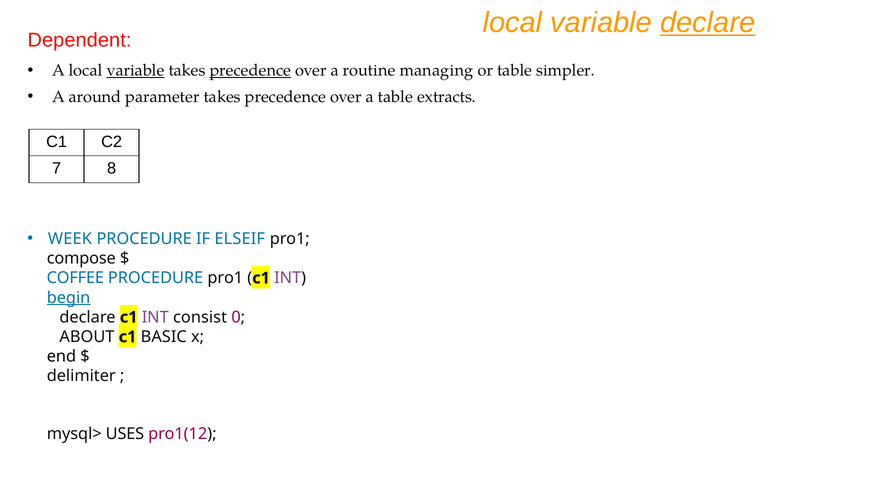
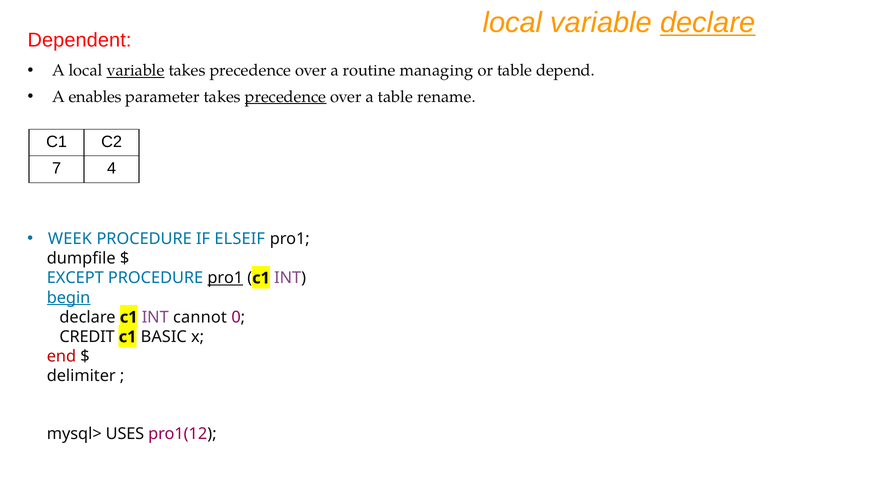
precedence underline: present -> none (250, 71)
simpler: simpler -> depend (566, 71)
around: around -> enables (95, 97)
precedence underline: none -> present (286, 97)
extracts: extracts -> rename (446, 97)
8: 8 -> 4 (112, 168)
compose: compose -> dumpfile (81, 258)
COFFEE: COFFEE -> EXCEPT (75, 278)
pro1 underline: none -> present (225, 278)
consist: consist -> cannot (200, 317)
ABOUT: ABOUT -> CREDIT (87, 337)
end colour: black -> red (61, 356)
